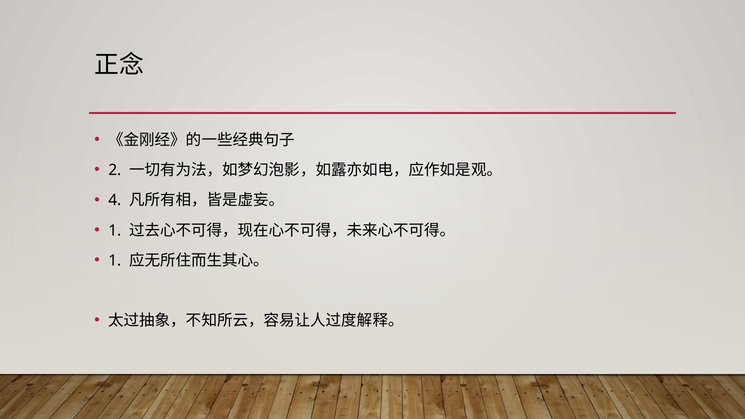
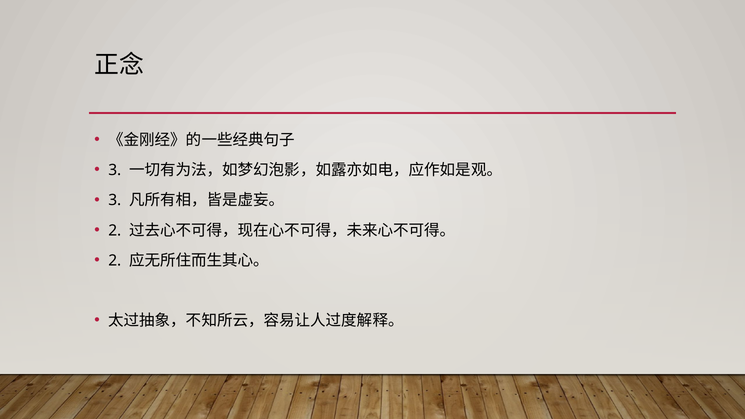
2: 2 -> 3 (115, 170)
4: 4 -> 3 (115, 200)
1: 1 -> 2 (115, 230)
1: 1 -> 2 (115, 261)
